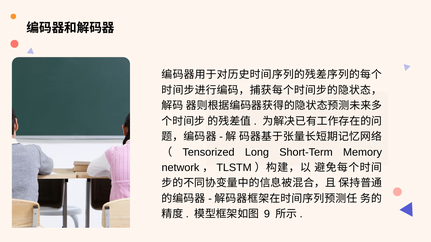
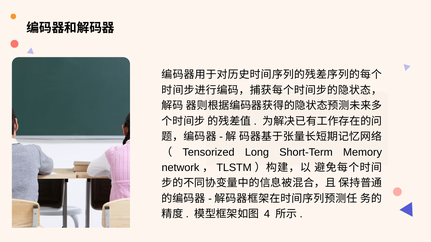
9: 9 -> 4 (267, 214)
